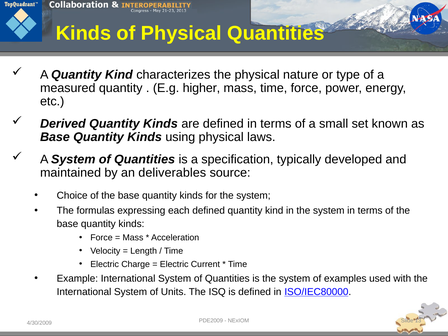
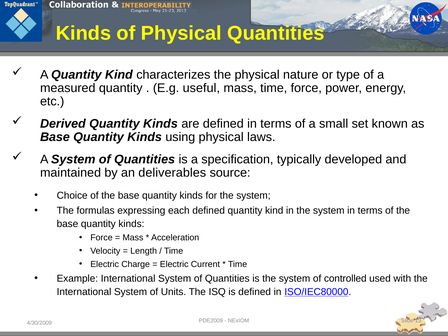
higher: higher -> useful (201, 88)
examples: examples -> controlled (345, 279)
